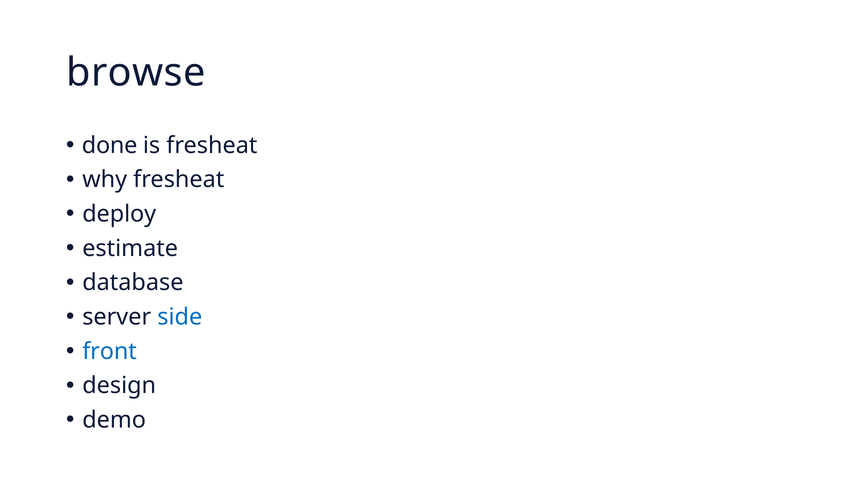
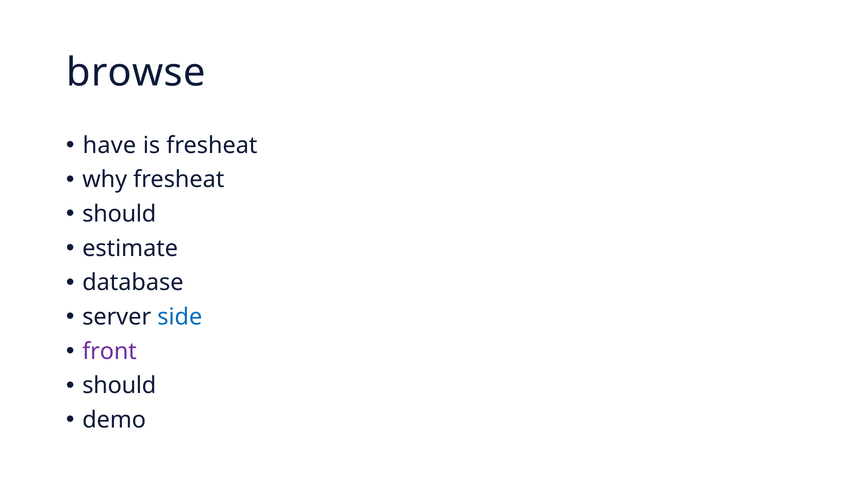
done: done -> have (109, 145)
deploy: deploy -> should (119, 214)
front colour: blue -> purple (110, 351)
design: design -> should (119, 386)
